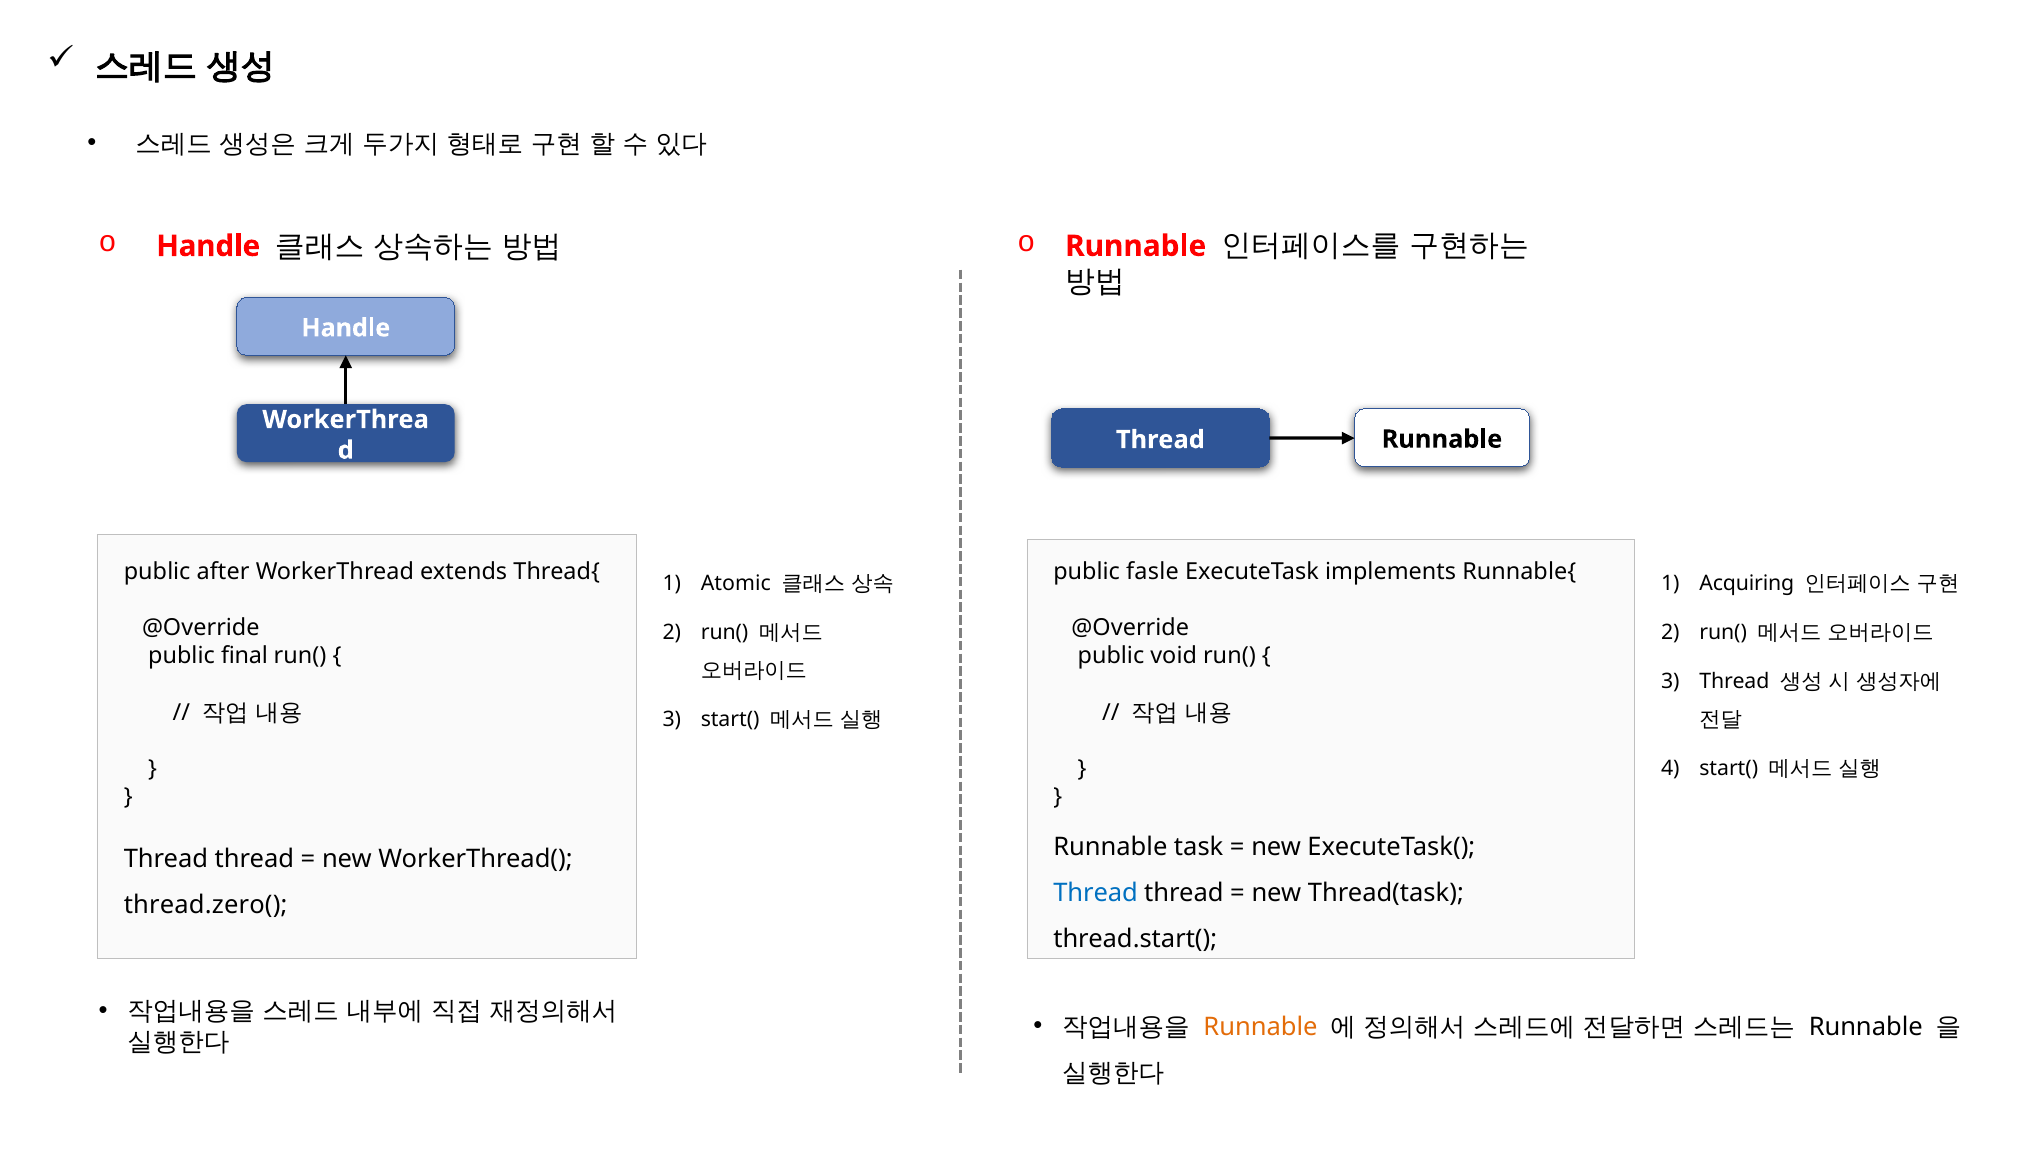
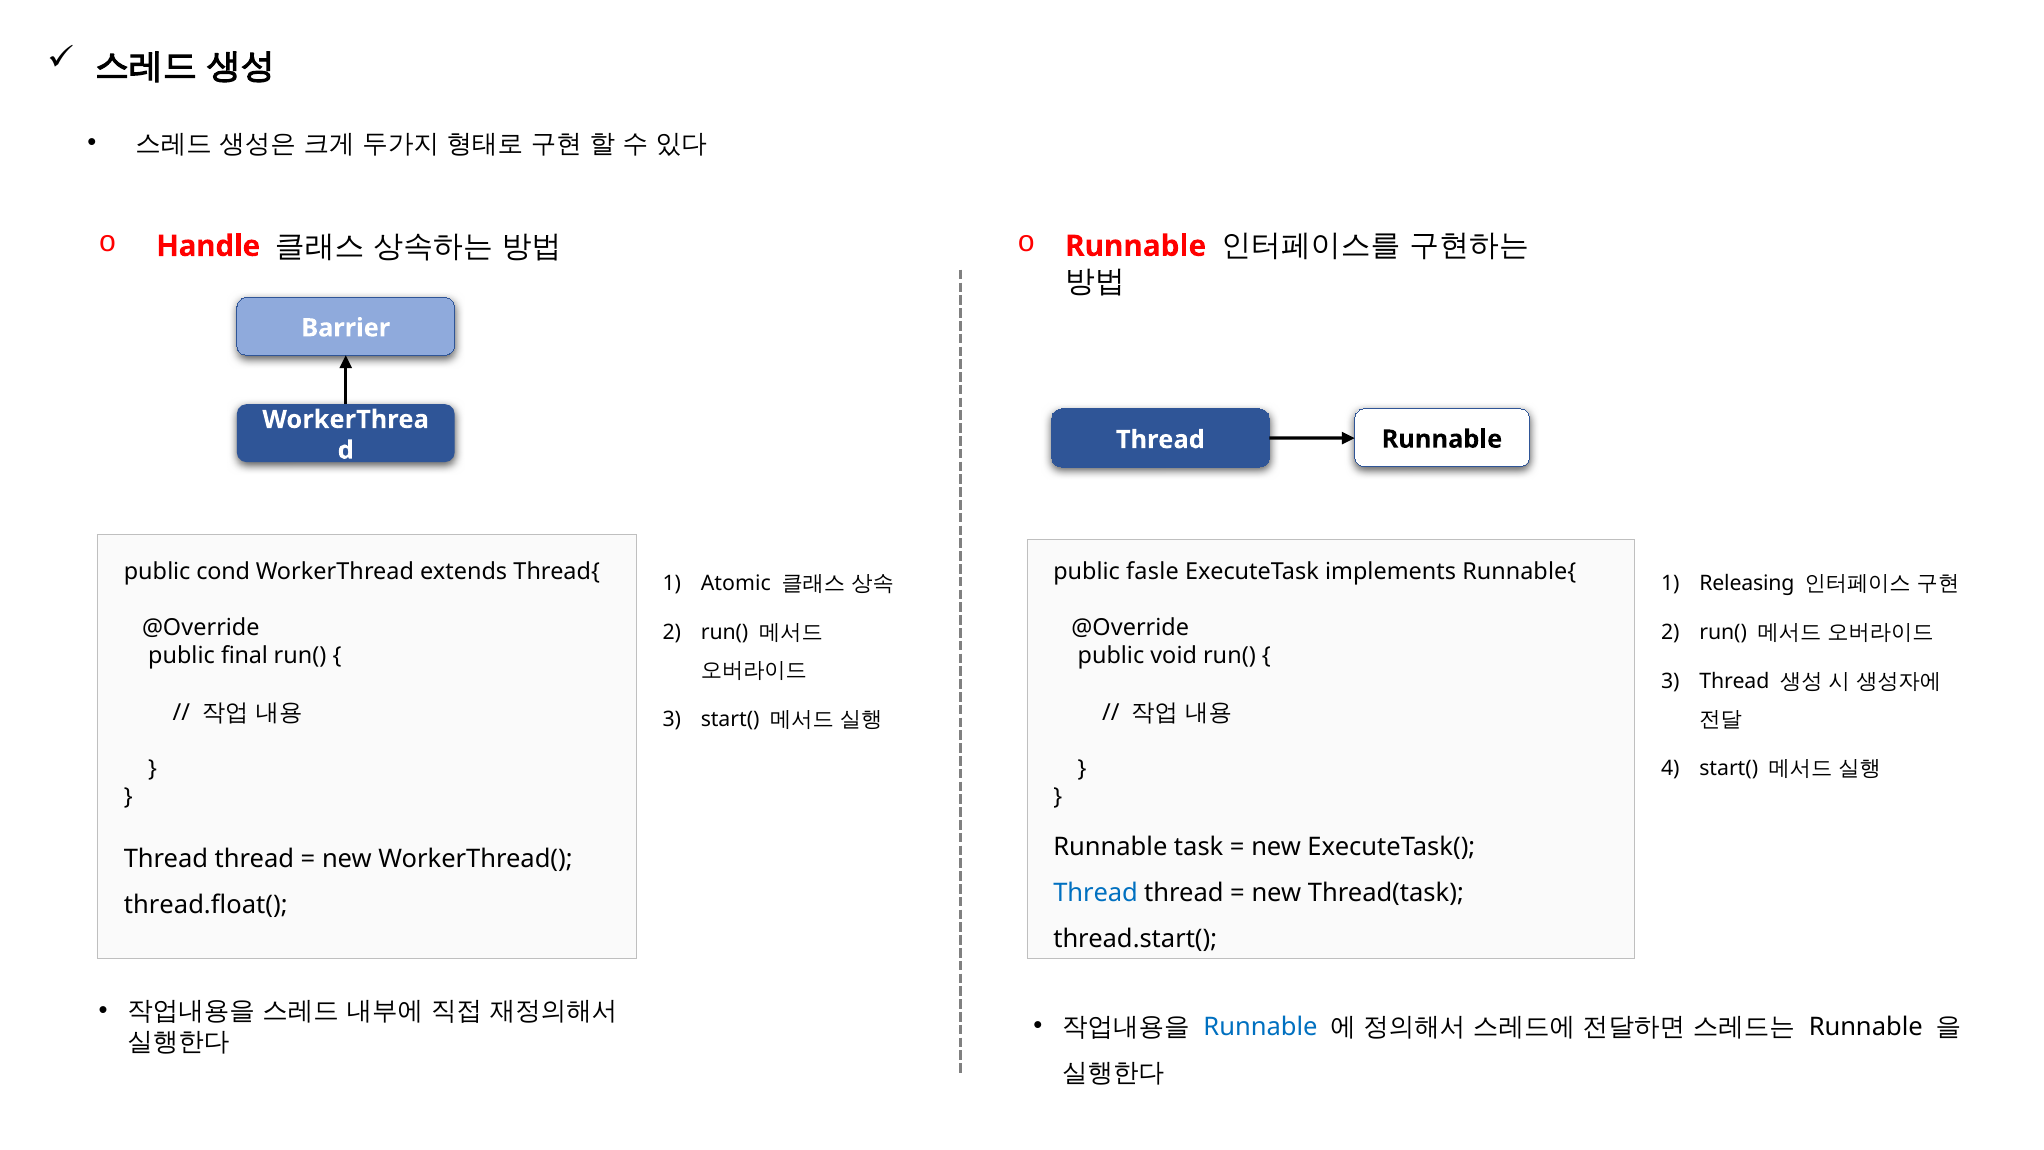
Handle: Handle -> Barrier (346, 328)
after: after -> cond (223, 572)
Acquiring: Acquiring -> Releasing (1747, 583)
thread.zero(: thread.zero( -> thread.float( (206, 905)
Runnable colour: orange -> blue (1260, 1027)
